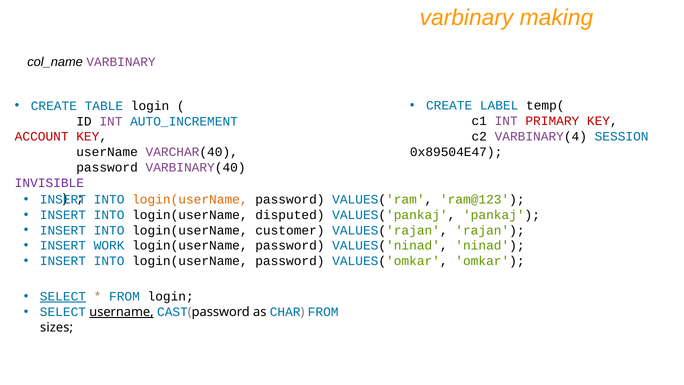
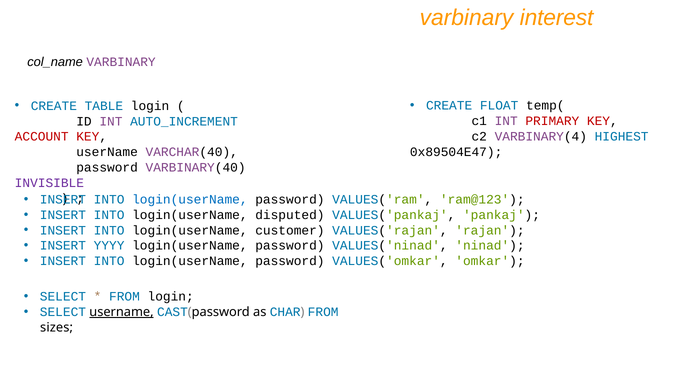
making: making -> interest (557, 18)
LABEL: LABEL -> FLOAT (499, 106)
SESSION: SESSION -> HIGHEST (622, 136)
login(userName colour: orange -> blue (190, 199)
WORK: WORK -> YYYY (109, 246)
SELECT underline: present -> none (63, 296)
